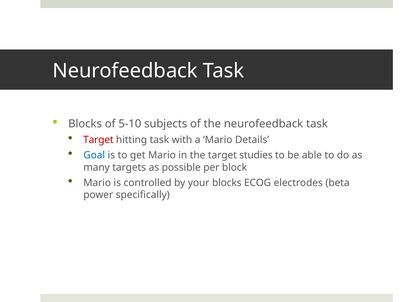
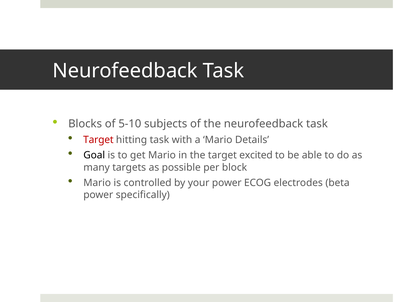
Goal colour: blue -> black (94, 155)
studies: studies -> excited (256, 155)
your blocks: blocks -> power (227, 183)
